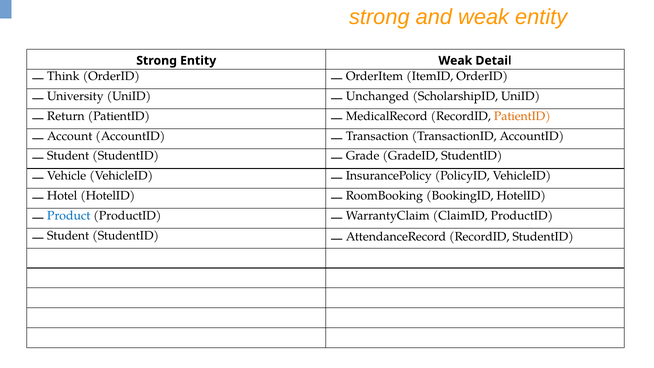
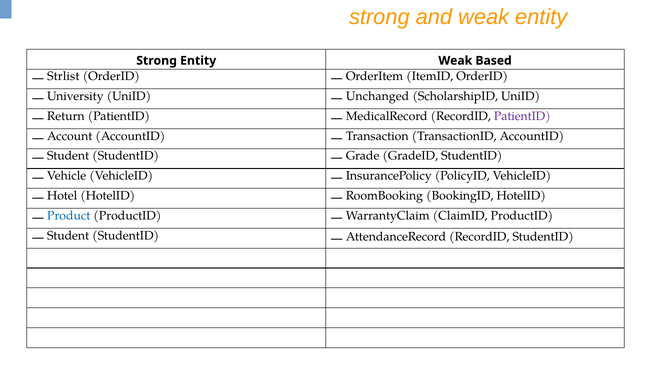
Detail: Detail -> Based (494, 61)
Think: Think -> Strlist (63, 76)
PatientID colour: orange -> purple (522, 116)
